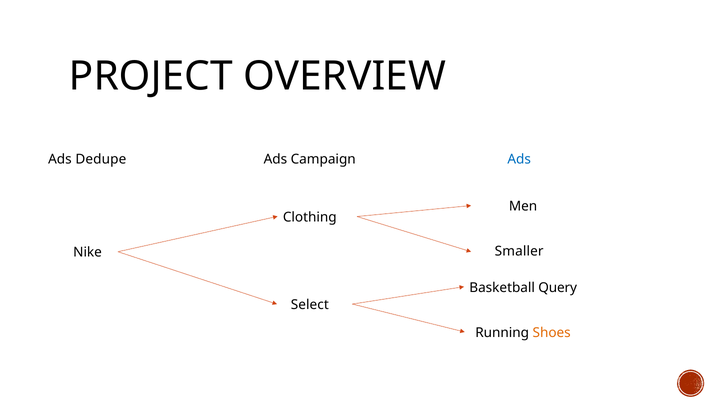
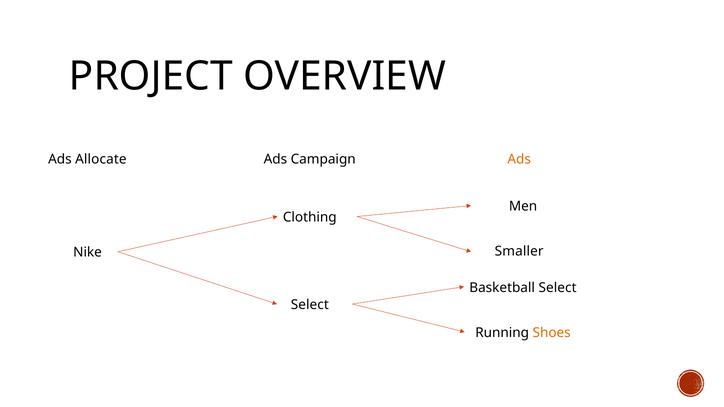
Dedupe: Dedupe -> Allocate (101, 159)
Ads colour: blue -> orange (519, 159)
Basketball Query: Query -> Select (558, 288)
